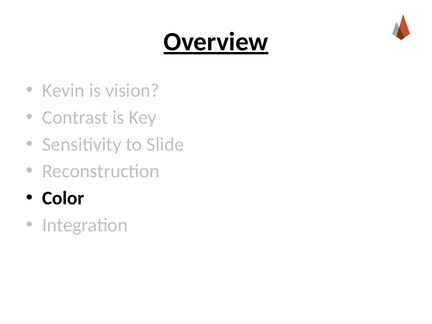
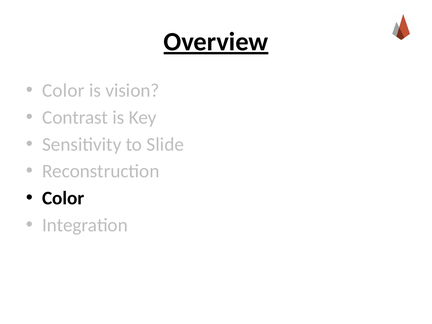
Kevin: Kevin -> Color (63, 91)
